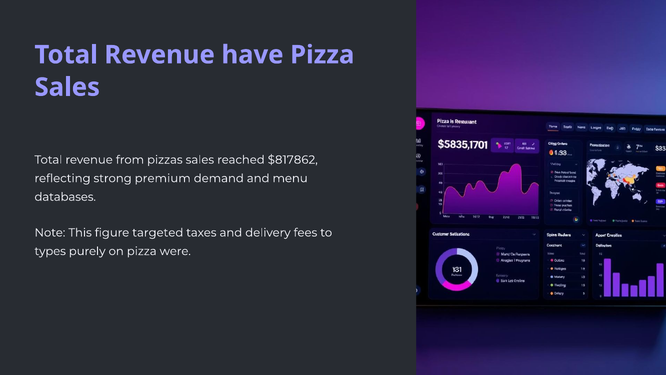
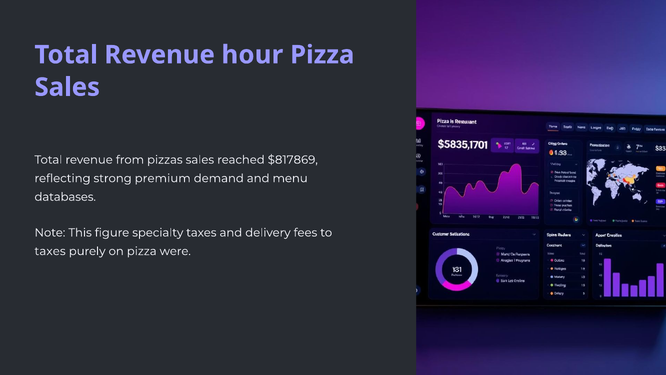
have: have -> hour (252, 55)
$817862: $817862 -> $817869 (293, 160)
targeted: targeted -> specialty (158, 232)
types: types -> taxes (50, 251)
